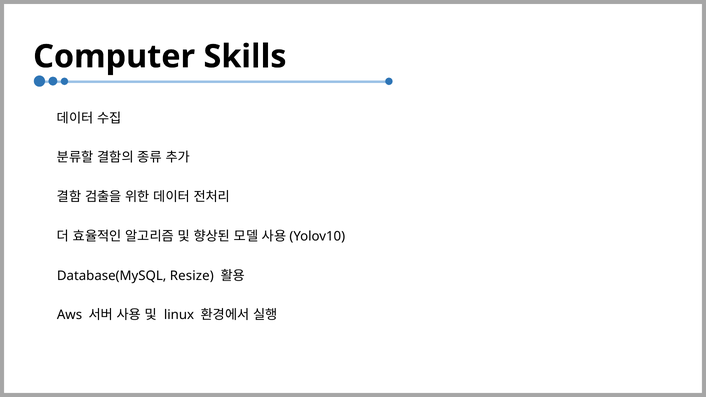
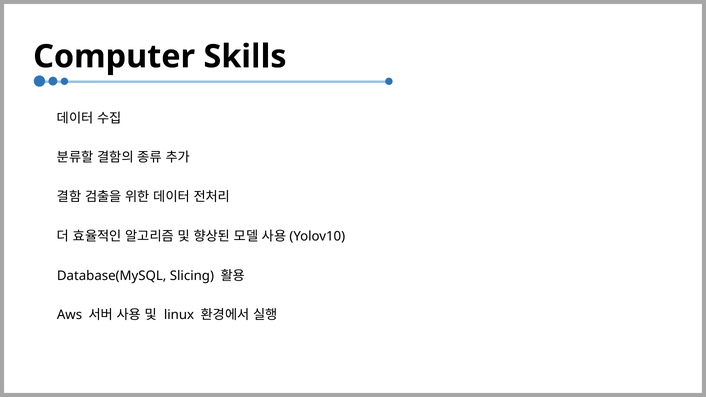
Resize: Resize -> Slicing (192, 276)
